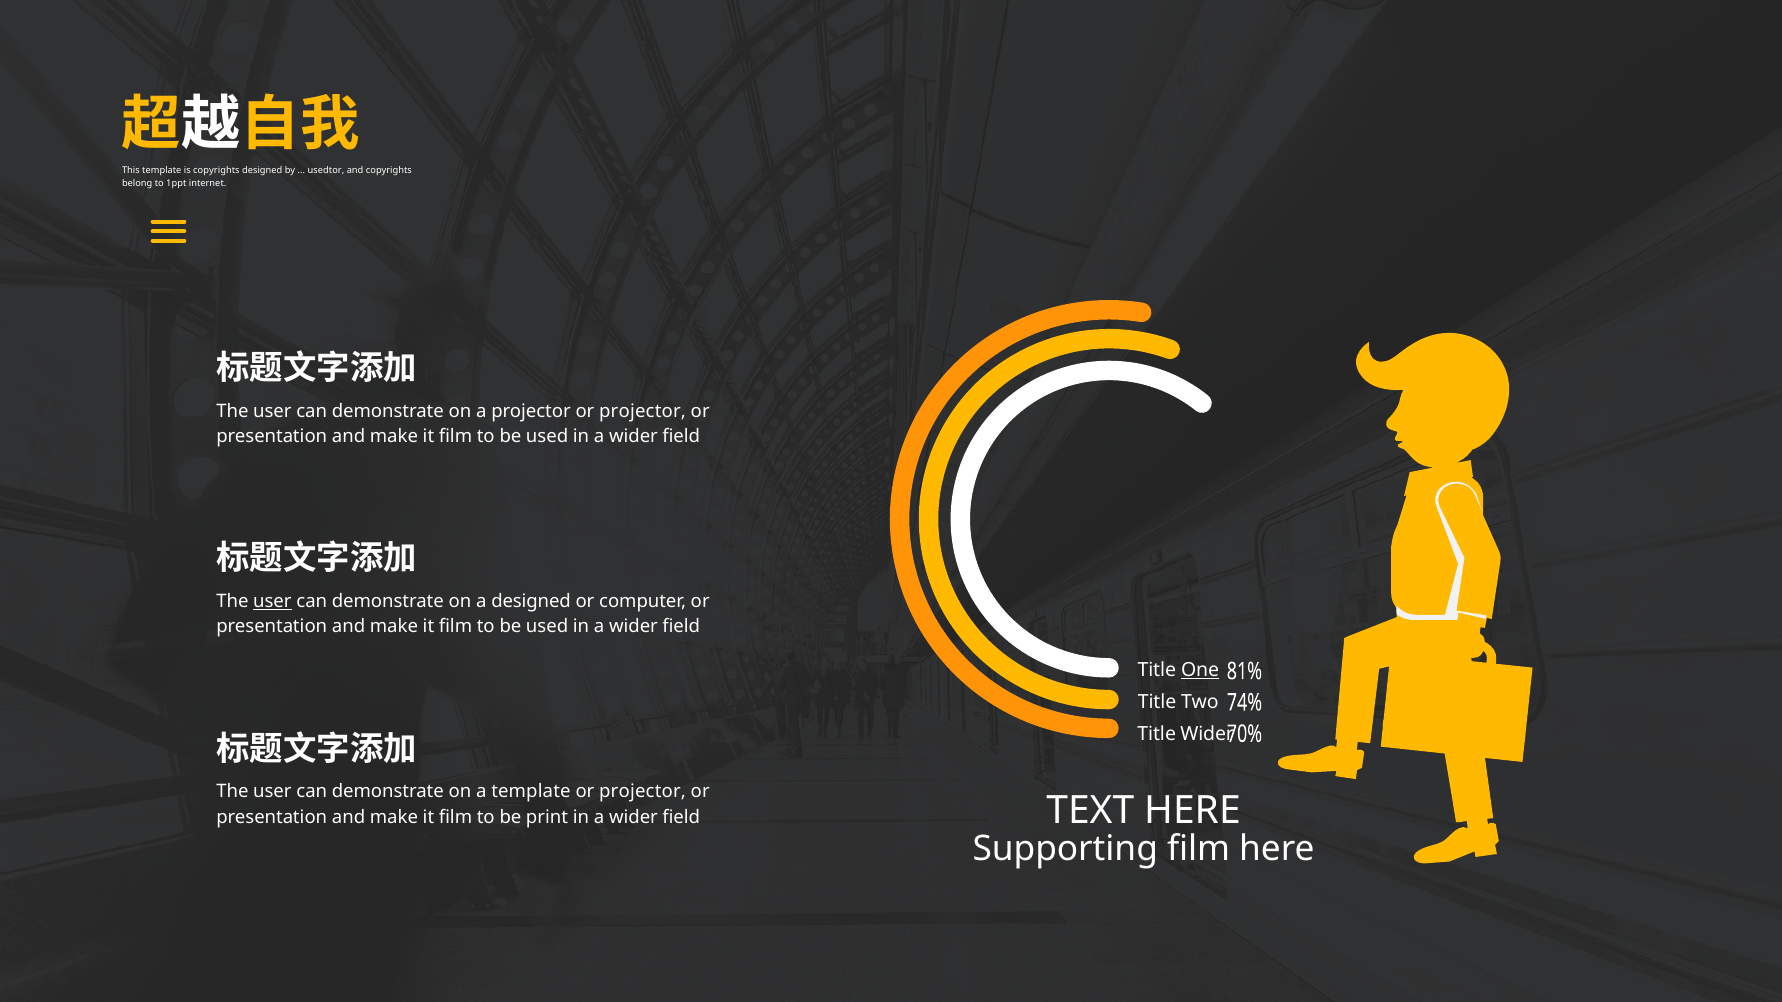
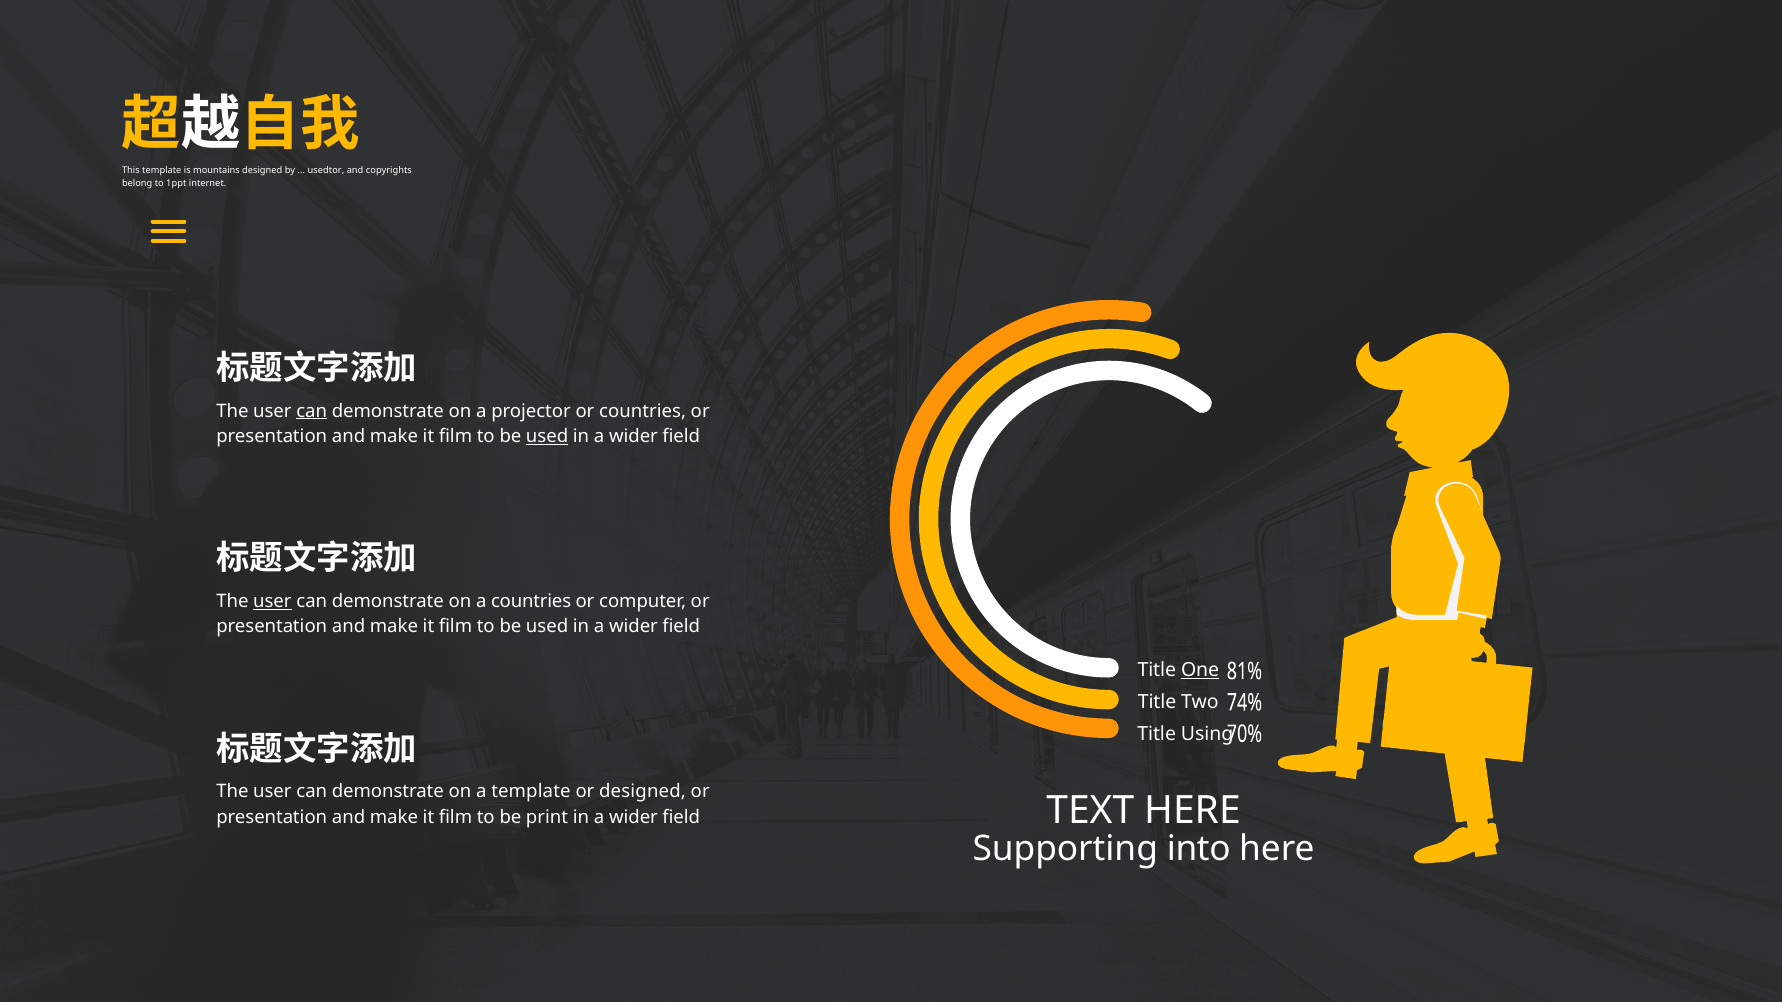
is copyrights: copyrights -> mountains (216, 171)
can underline: none -> present (312, 411)
projector or projector: projector -> countries (643, 411)
used underline: none -> present (547, 436)
a designed: designed -> countries (531, 601)
Title Wider: Wider -> Using (1207, 734)
projector: projector -> designed (643, 792)
Supporting film: film -> into (1199, 849)
